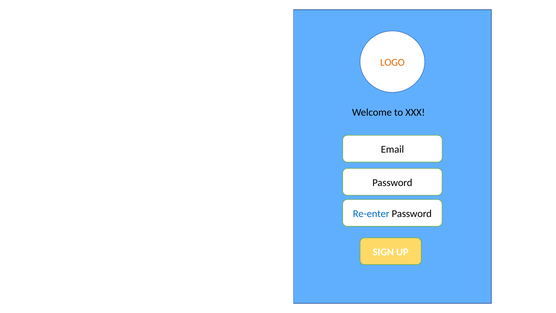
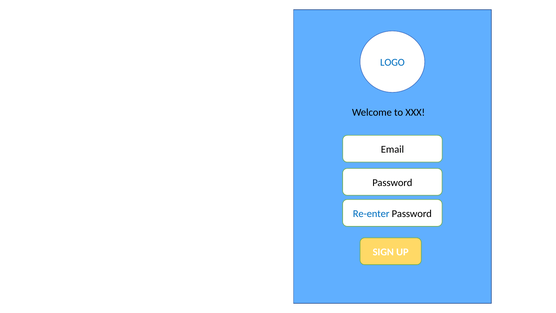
LOGO colour: orange -> blue (392, 62)
